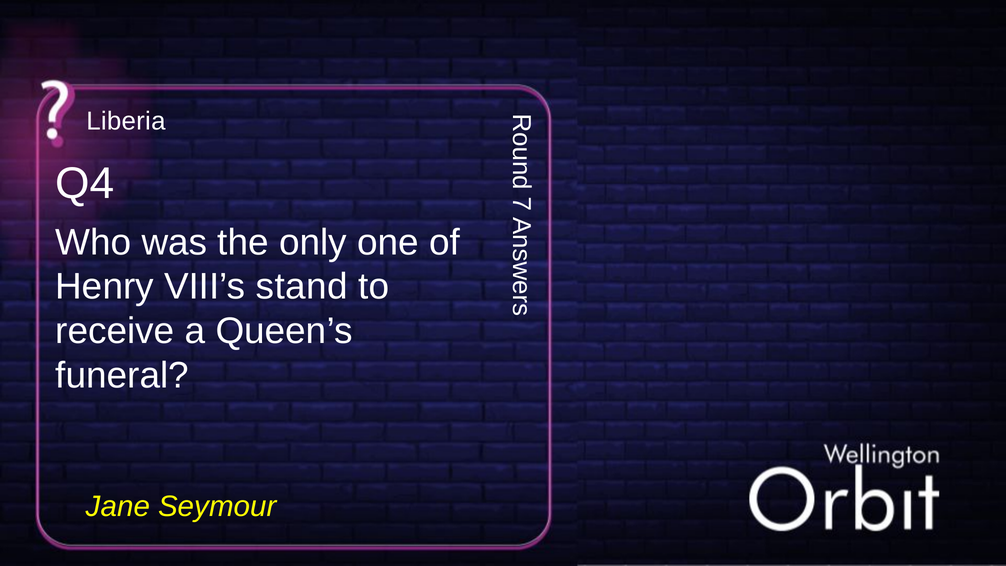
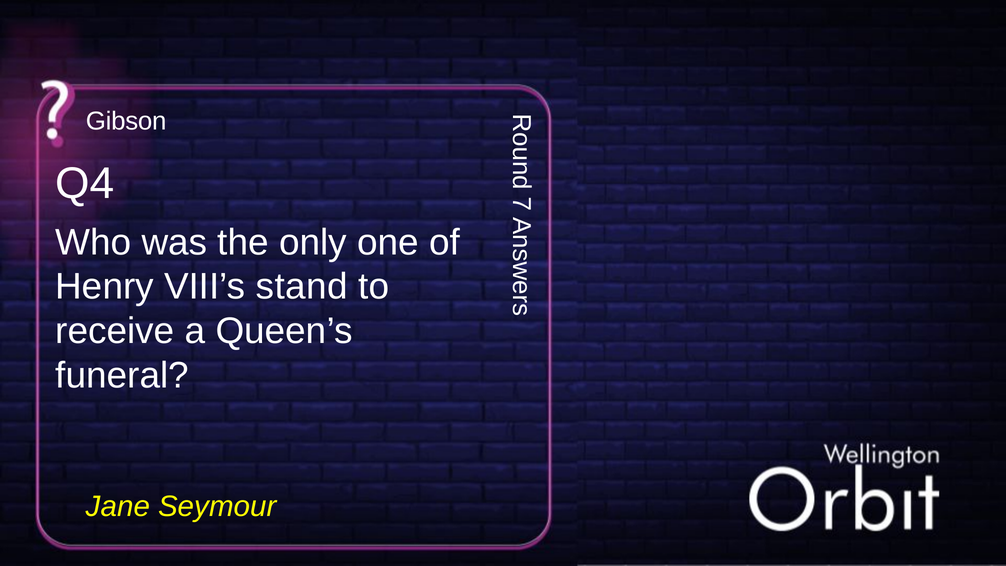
Liberia: Liberia -> Gibson (126, 121)
